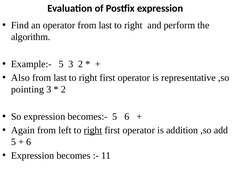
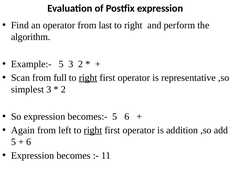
Also: Also -> Scan (20, 78)
last: last -> full (60, 78)
right underline: none -> present (88, 78)
pointing: pointing -> simplest (27, 89)
